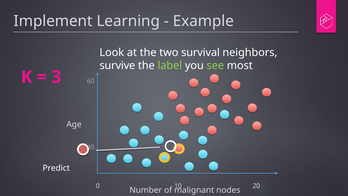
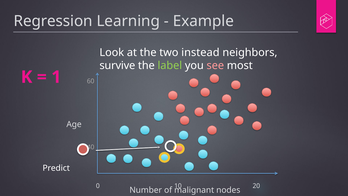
Implement: Implement -> Regression (53, 21)
survival: survival -> instead (200, 53)
see colour: light green -> pink (215, 66)
3: 3 -> 1 (56, 77)
